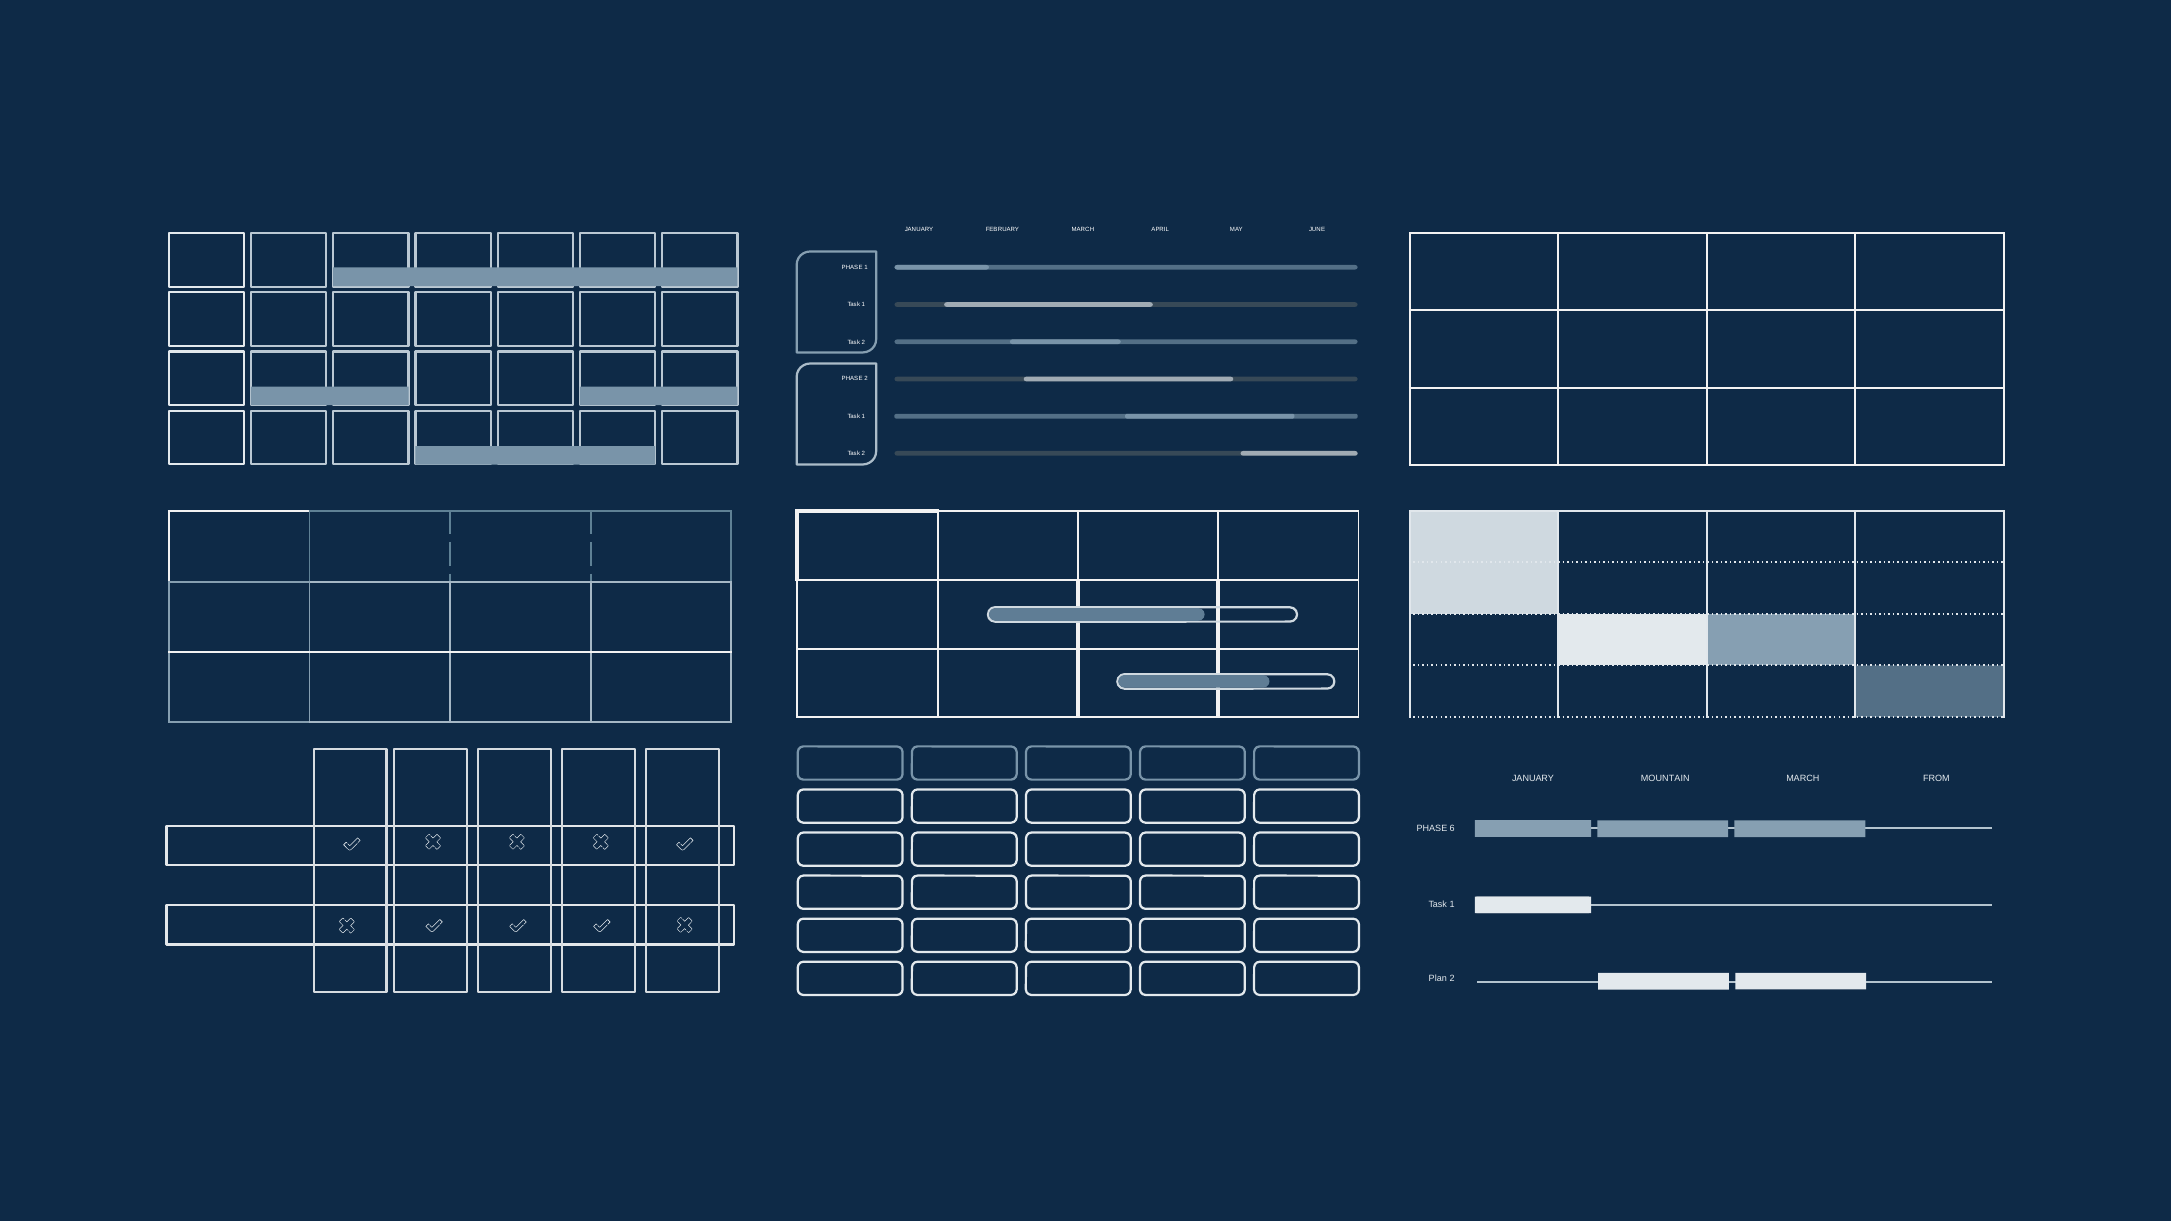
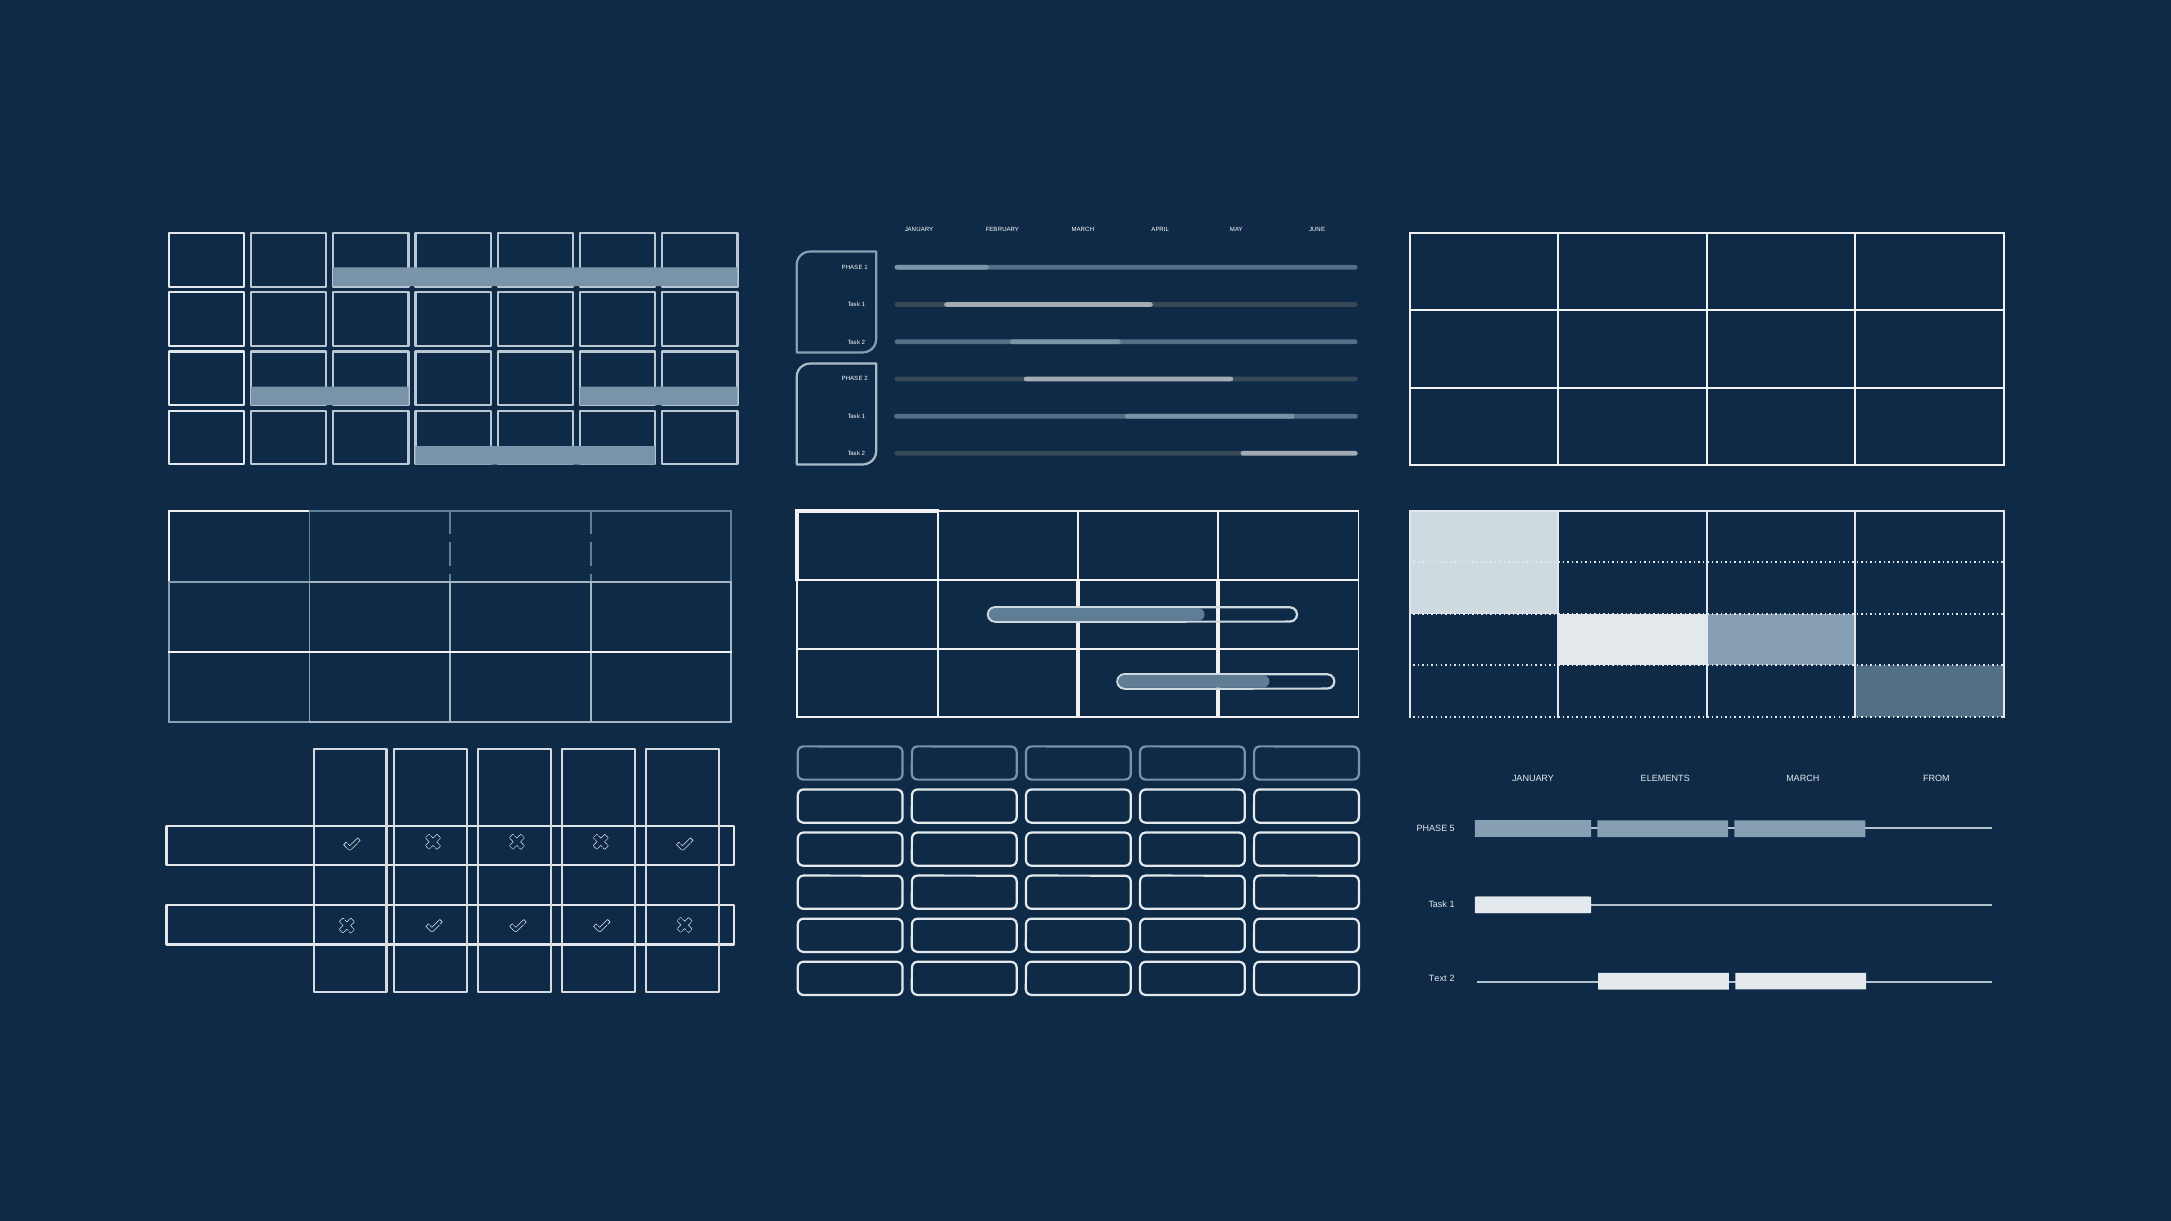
MOUNTAIN: MOUNTAIN -> ELEMENTS (1665, 779)
6: 6 -> 5 (1452, 829)
Plan: Plan -> Text (1438, 979)
